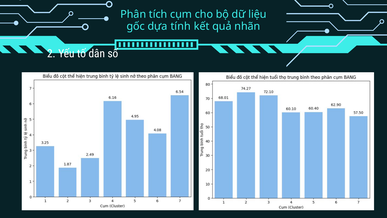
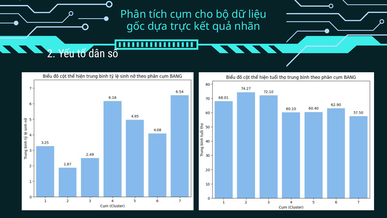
tính: tính -> trực (181, 26)
